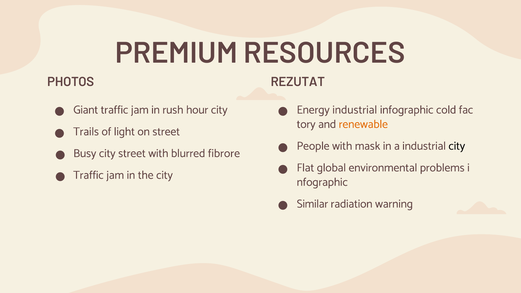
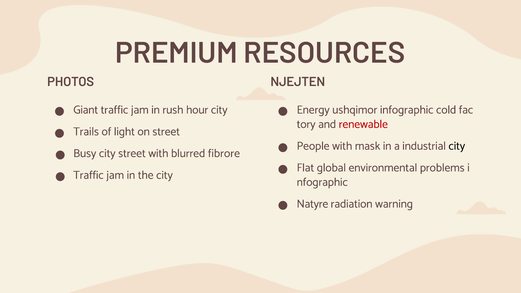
REZUTAT: REZUTAT -> NJEJTEN (298, 82)
Energy industrial: industrial -> ushqimor (355, 110)
renewable colour: orange -> red (363, 124)
Similar: Similar -> Natyre (312, 204)
